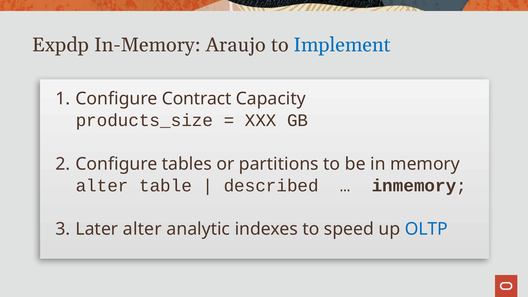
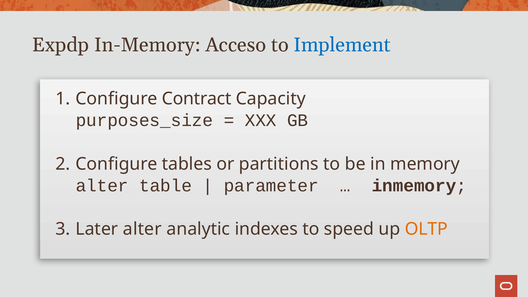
Araujo: Araujo -> Acceso (236, 45)
products_size: products_size -> purposes_size (144, 120)
described: described -> parameter (271, 186)
OLTP colour: blue -> orange (426, 229)
